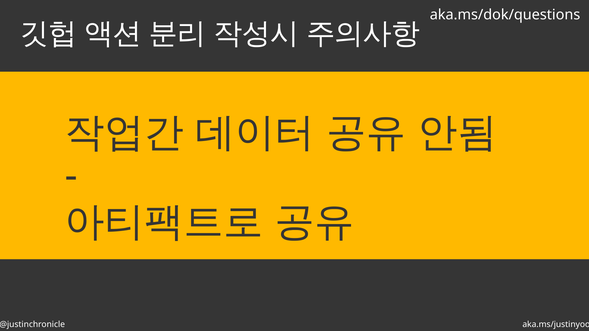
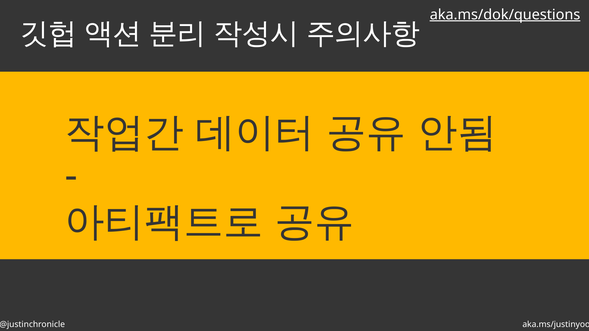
aka.ms/dok/questions underline: none -> present (505, 15)
